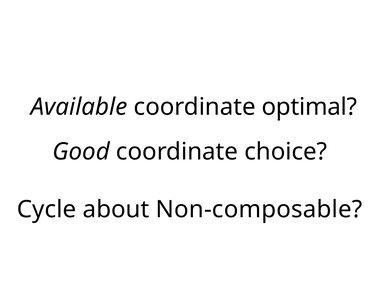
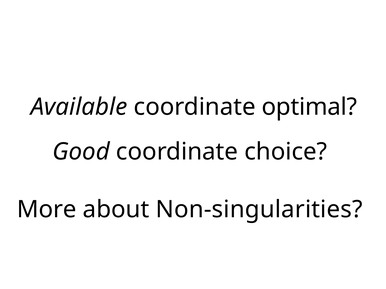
Cycle: Cycle -> More (47, 210)
Non-composable: Non-composable -> Non-singularities (259, 210)
